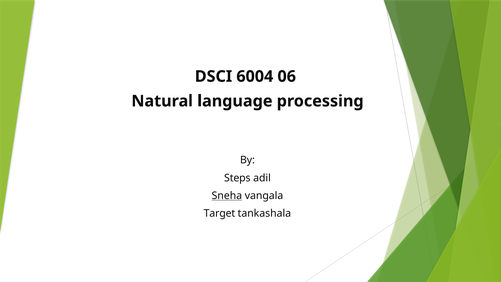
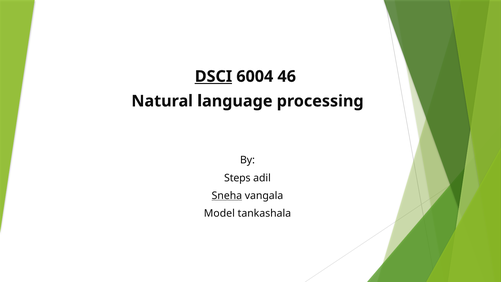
DSCI underline: none -> present (213, 76)
06: 06 -> 46 (287, 76)
Target: Target -> Model (219, 213)
